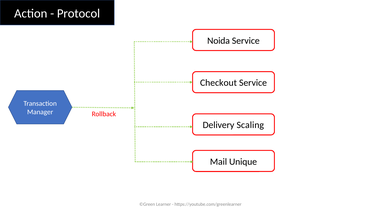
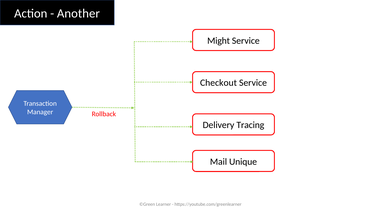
Protocol: Protocol -> Another (78, 13)
Noida: Noida -> Might (219, 41)
Scaling: Scaling -> Tracing (250, 125)
